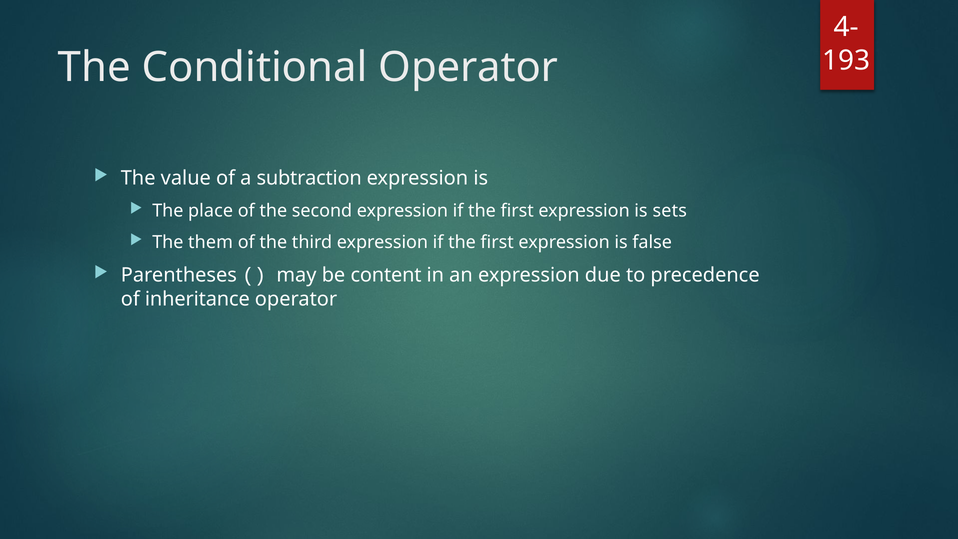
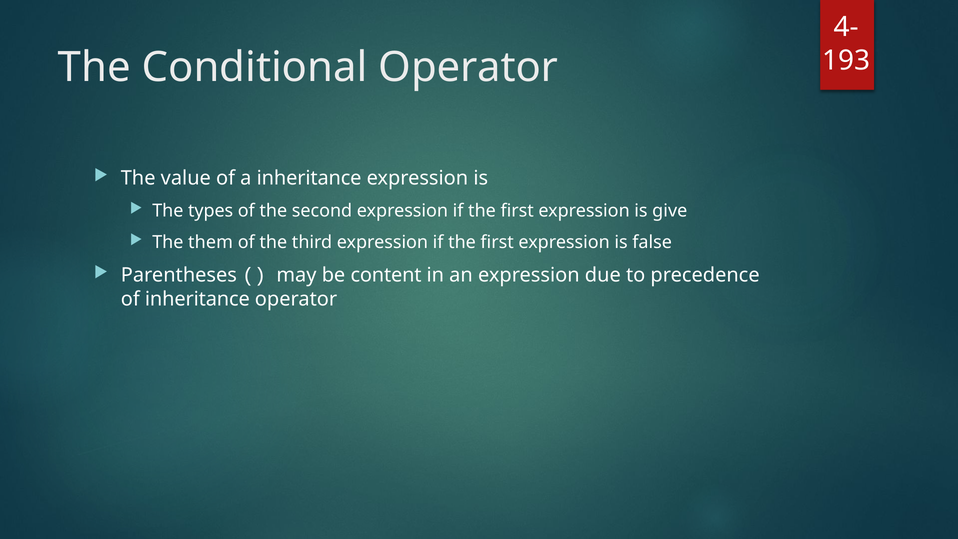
a subtraction: subtraction -> inheritance (309, 178)
place: place -> types (211, 211)
sets: sets -> give (670, 211)
